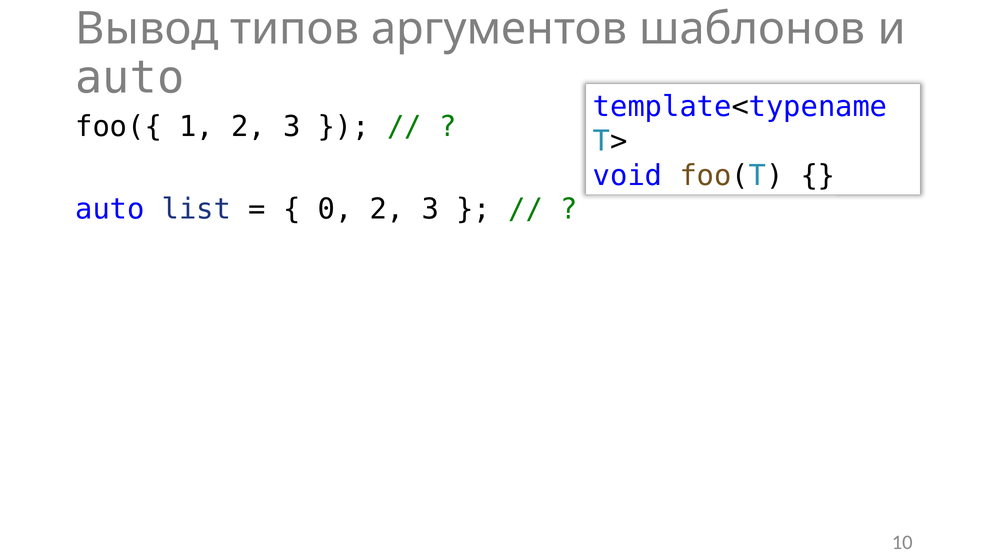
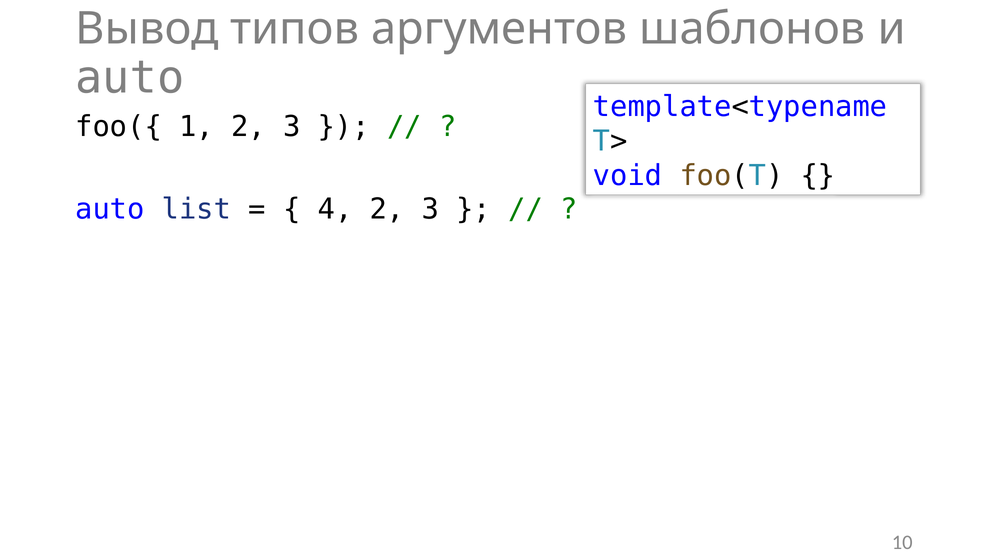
0: 0 -> 4 (335, 209)
